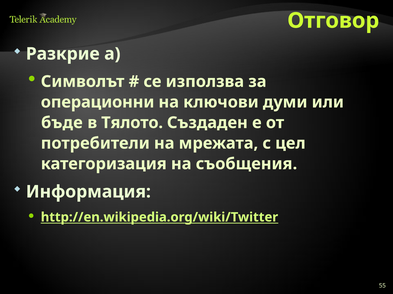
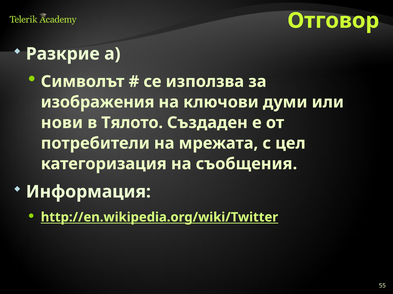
операционни: операционни -> изображения (98, 102)
бъде: бъде -> нови (62, 123)
